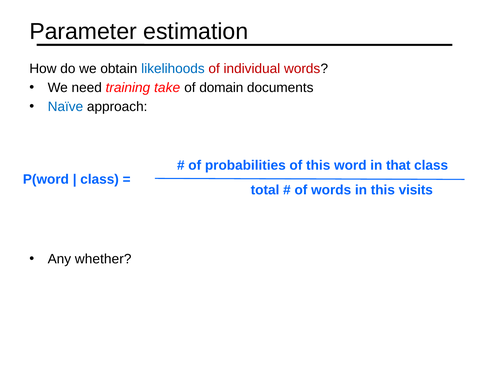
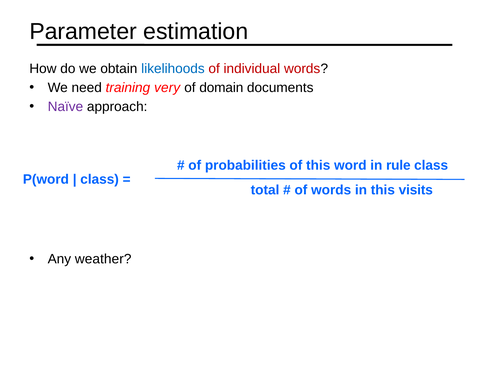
take: take -> very (167, 88)
Naïve colour: blue -> purple (65, 107)
that: that -> rule (398, 165)
whether: whether -> weather (103, 259)
